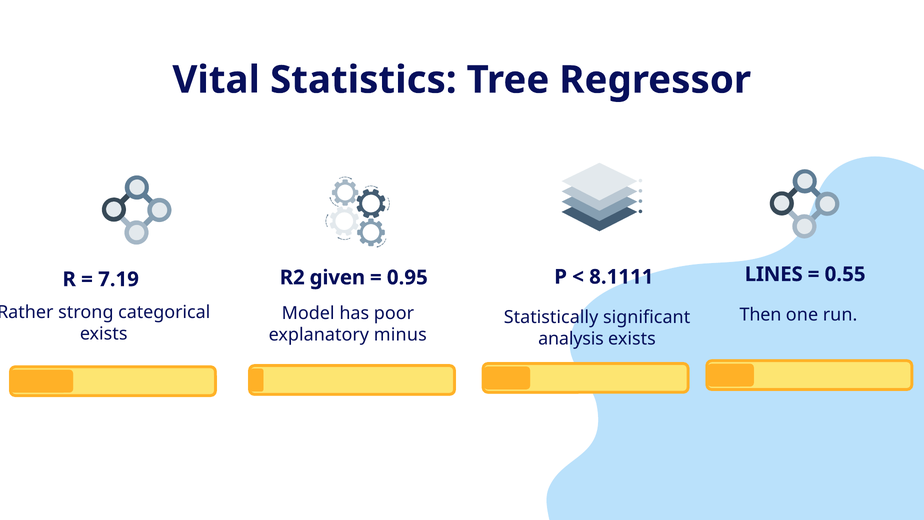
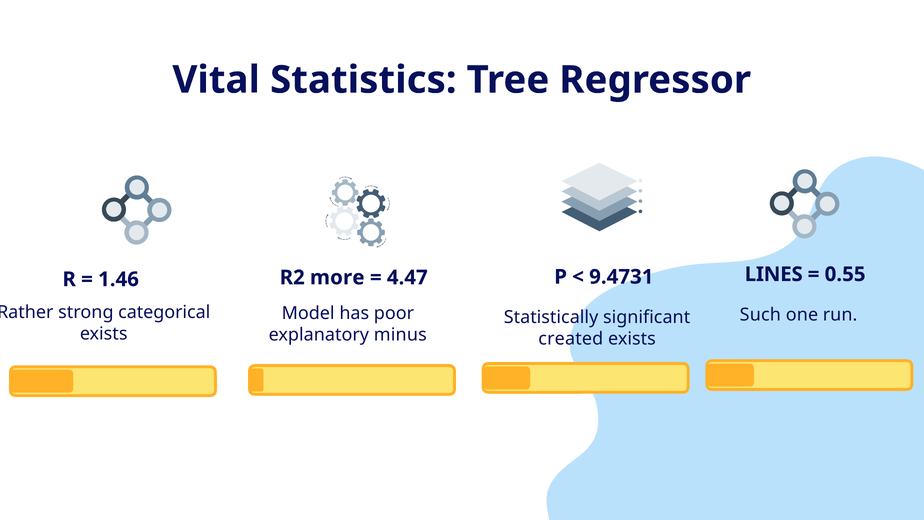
8.1111: 8.1111 -> 9.4731 (621, 277)
given: given -> more (337, 277)
0.95: 0.95 -> 4.47 (407, 277)
7.19: 7.19 -> 1.46 (119, 279)
Then: Then -> Such (760, 315)
analysis: analysis -> created (571, 339)
